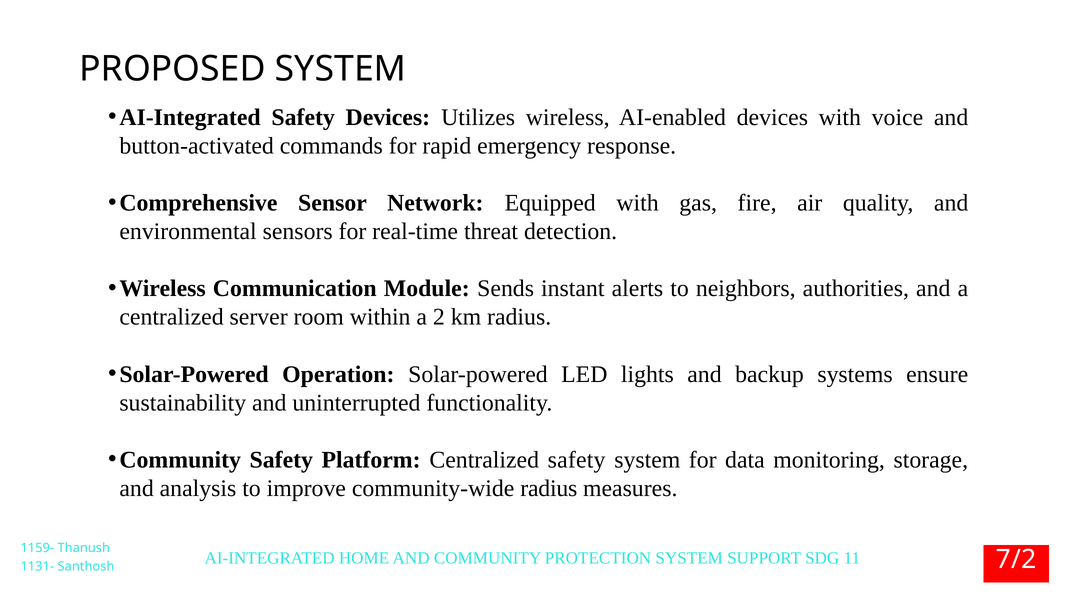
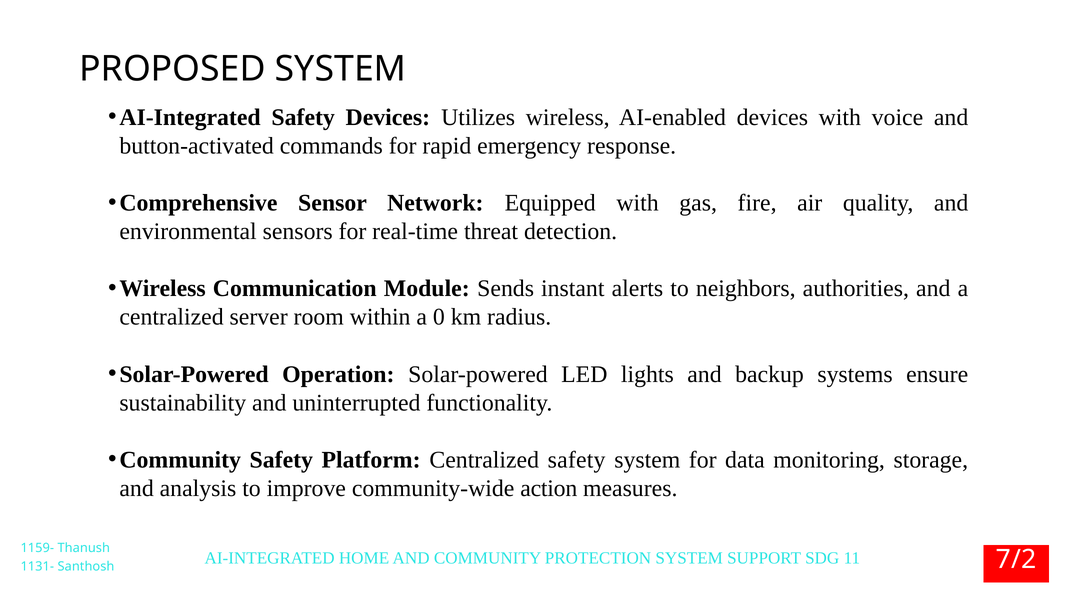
2: 2 -> 0 (439, 317)
community-wide radius: radius -> action (549, 488)
